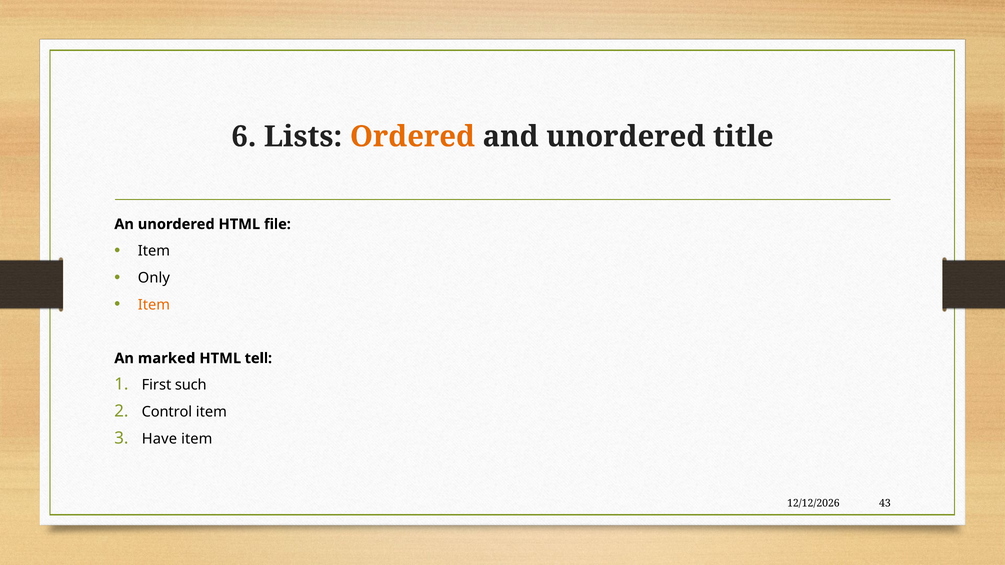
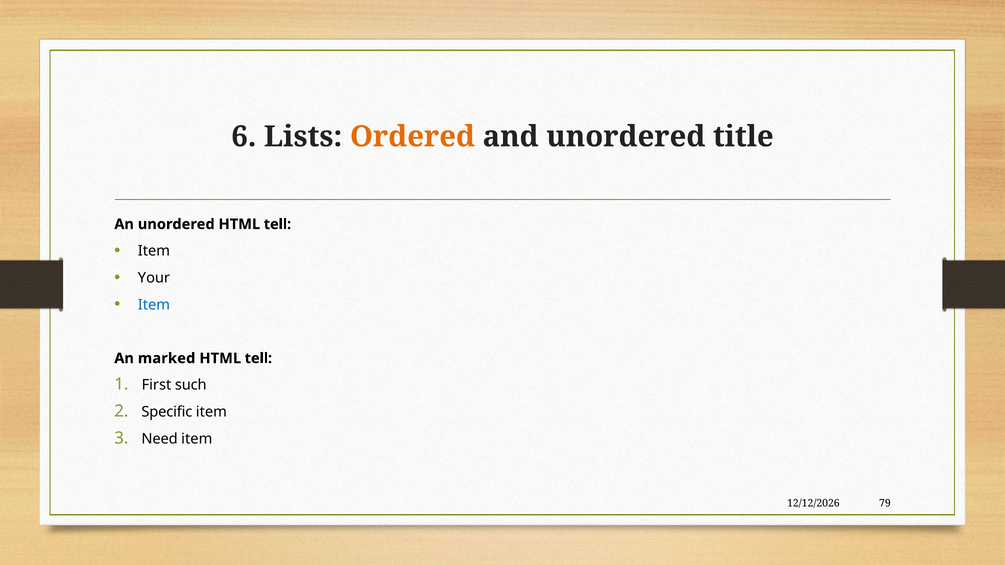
unordered HTML file: file -> tell (277, 224)
Only: Only -> Your (154, 278)
Item colour: orange -> blue (154, 305)
Control: Control -> Specific (167, 412)
Have: Have -> Need (160, 439)
43: 43 -> 79 (885, 503)
